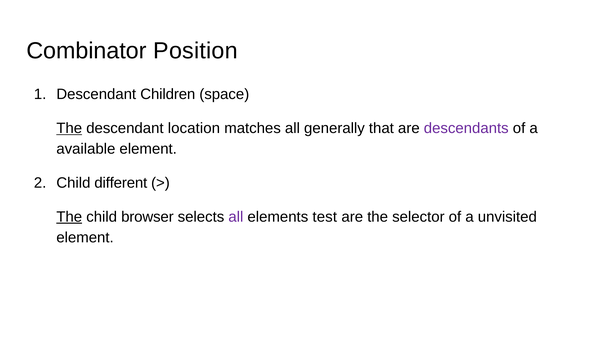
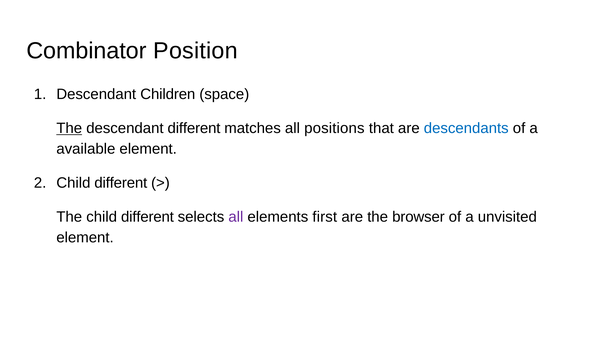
descendant location: location -> different (194, 128)
generally: generally -> positions (334, 128)
descendants colour: purple -> blue (466, 128)
The underline: present -> none (69, 217)
browser: browser -> different (147, 217)
test: test -> first (325, 217)
selector: selector -> browser (418, 217)
